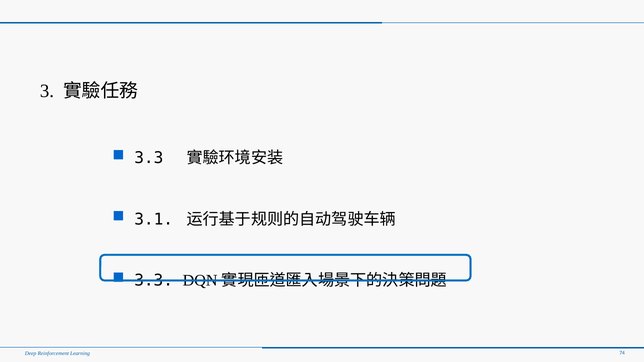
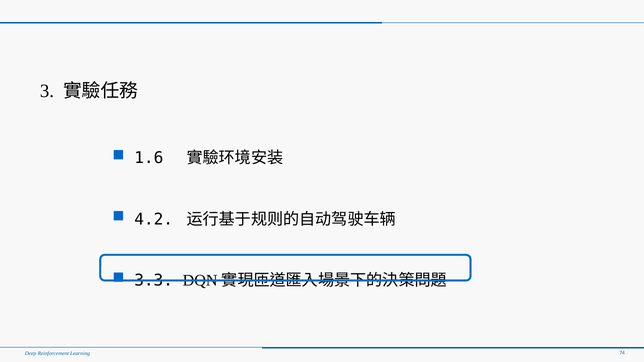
3.3: 3.3 -> 1.6 (149, 158)
3.1: 3.1 -> 4.2 (154, 219)
